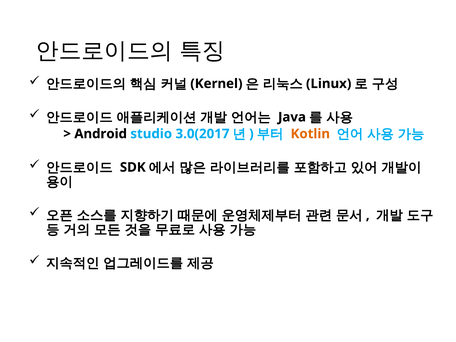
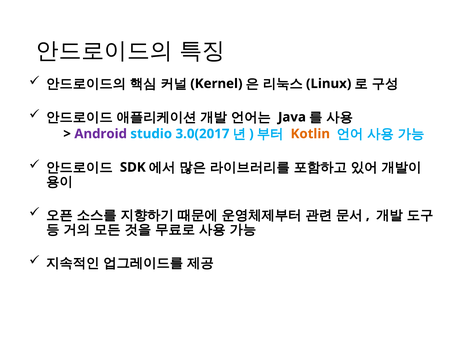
Android colour: black -> purple (101, 134)
